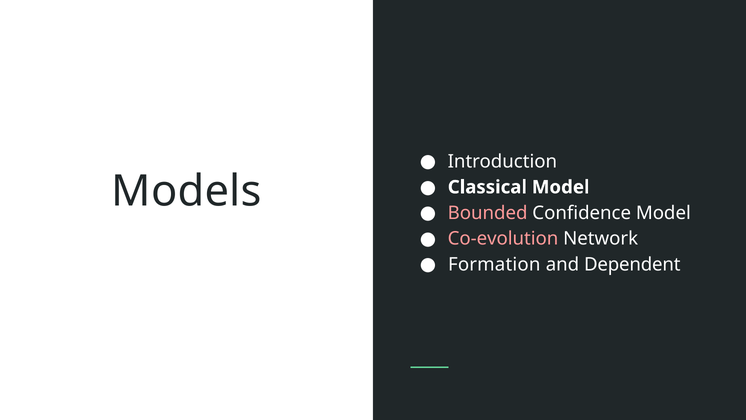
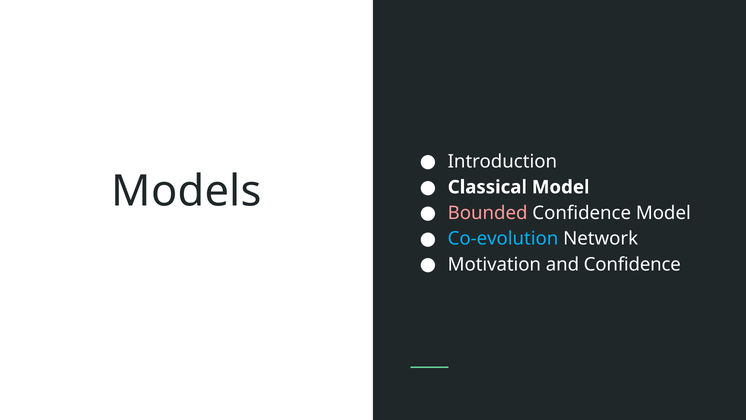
Co-evolution colour: pink -> light blue (503, 238)
Formation: Formation -> Motivation (494, 264)
and Dependent: Dependent -> Confidence (632, 264)
